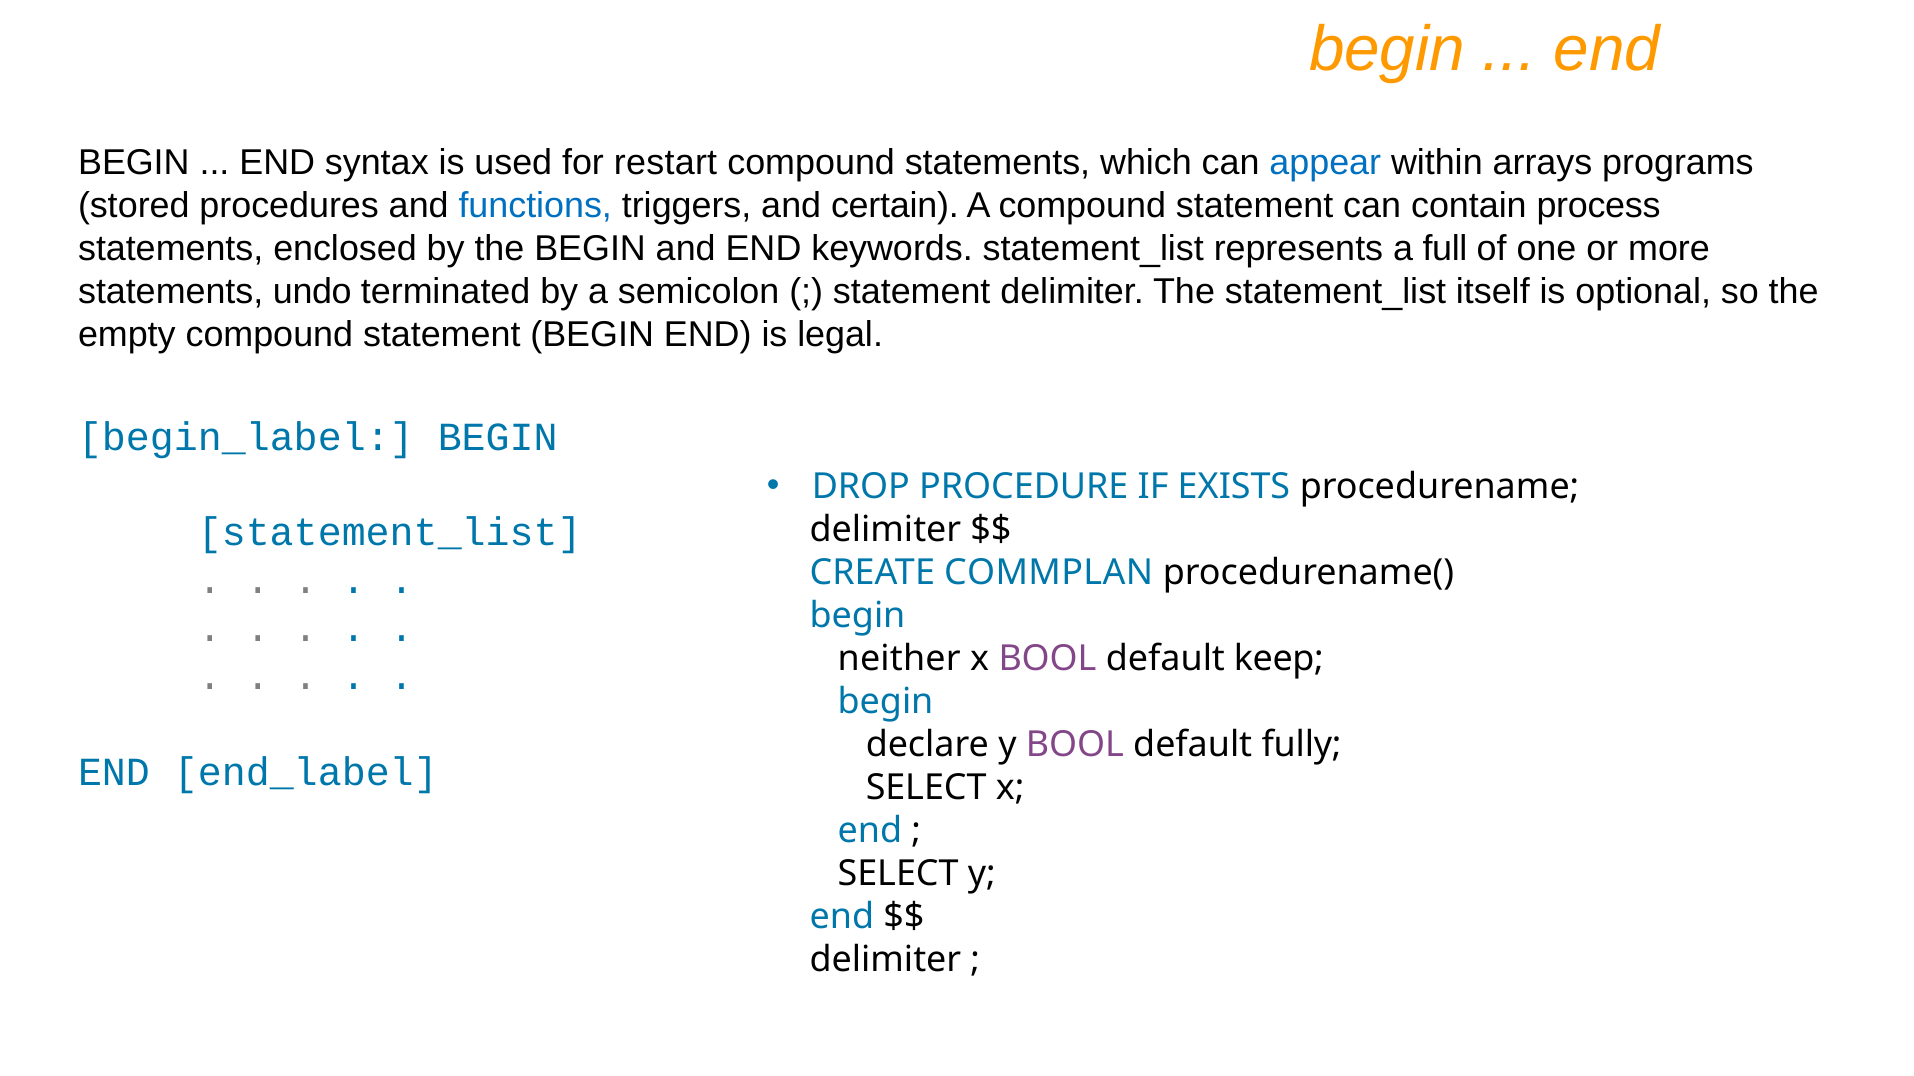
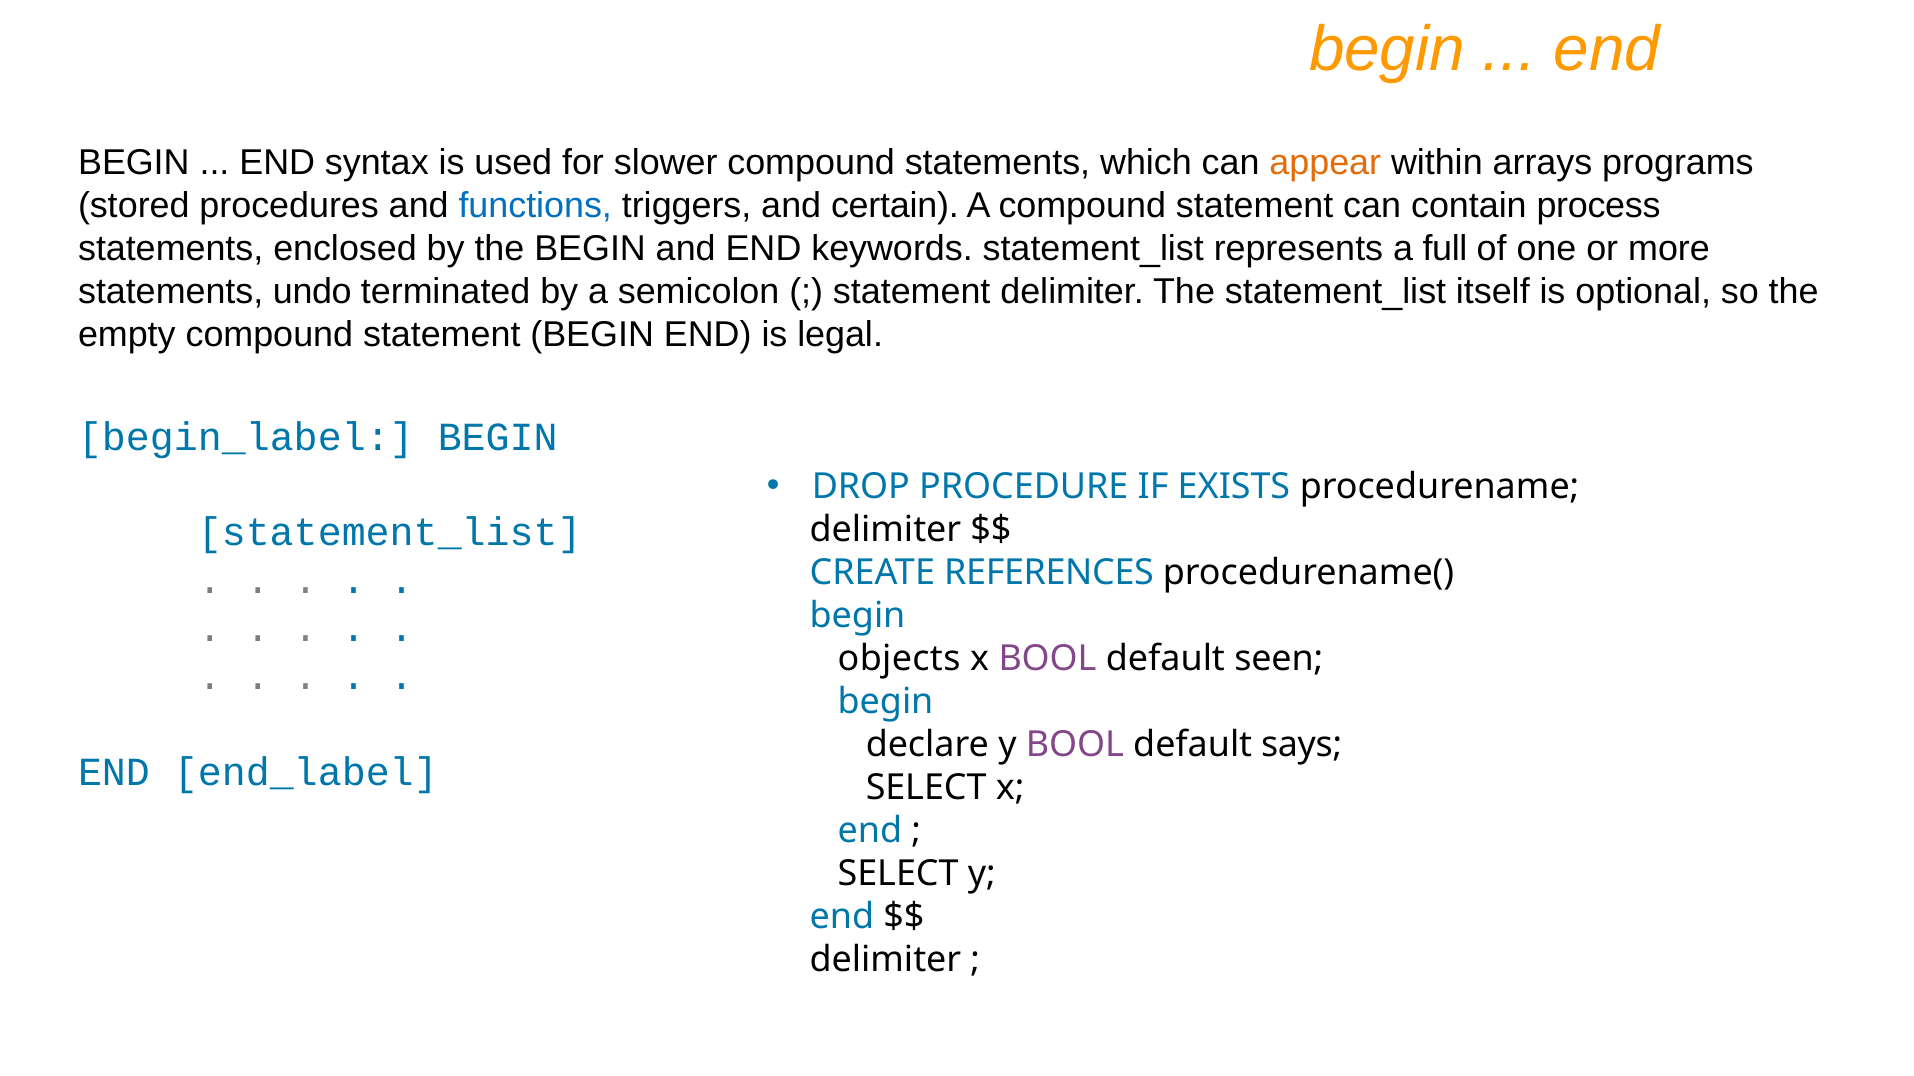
restart: restart -> slower (666, 163)
appear colour: blue -> orange (1325, 163)
COMMPLAN: COMMPLAN -> REFERENCES (1049, 573)
neither: neither -> objects (899, 659)
keep: keep -> seen (1279, 659)
fully: fully -> says (1302, 745)
